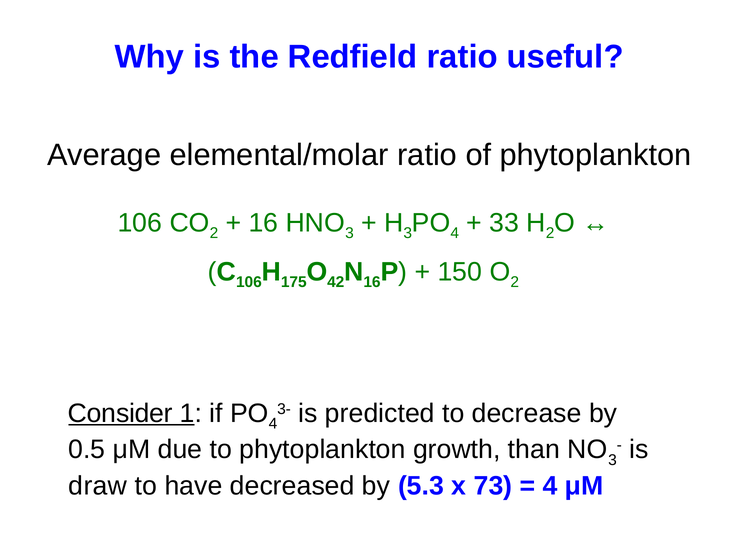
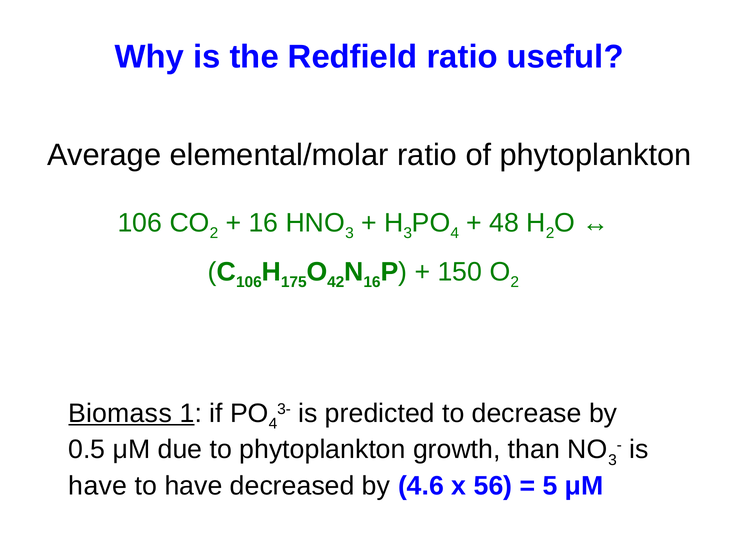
33: 33 -> 48 (504, 223)
Consider: Consider -> Biomass (120, 413)
draw: draw -> have (98, 485)
5.3: 5.3 -> 4.6 (421, 485)
73: 73 -> 56 (493, 485)
4: 4 -> 5 (550, 485)
